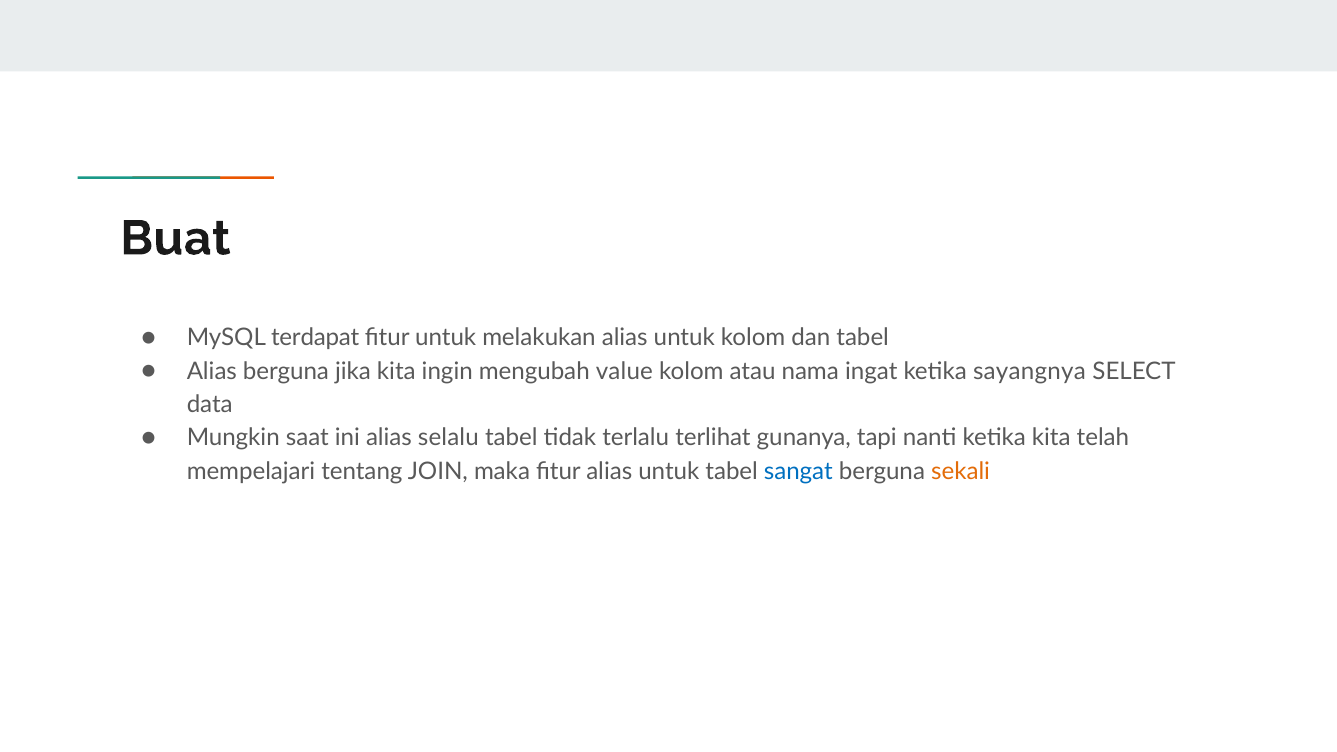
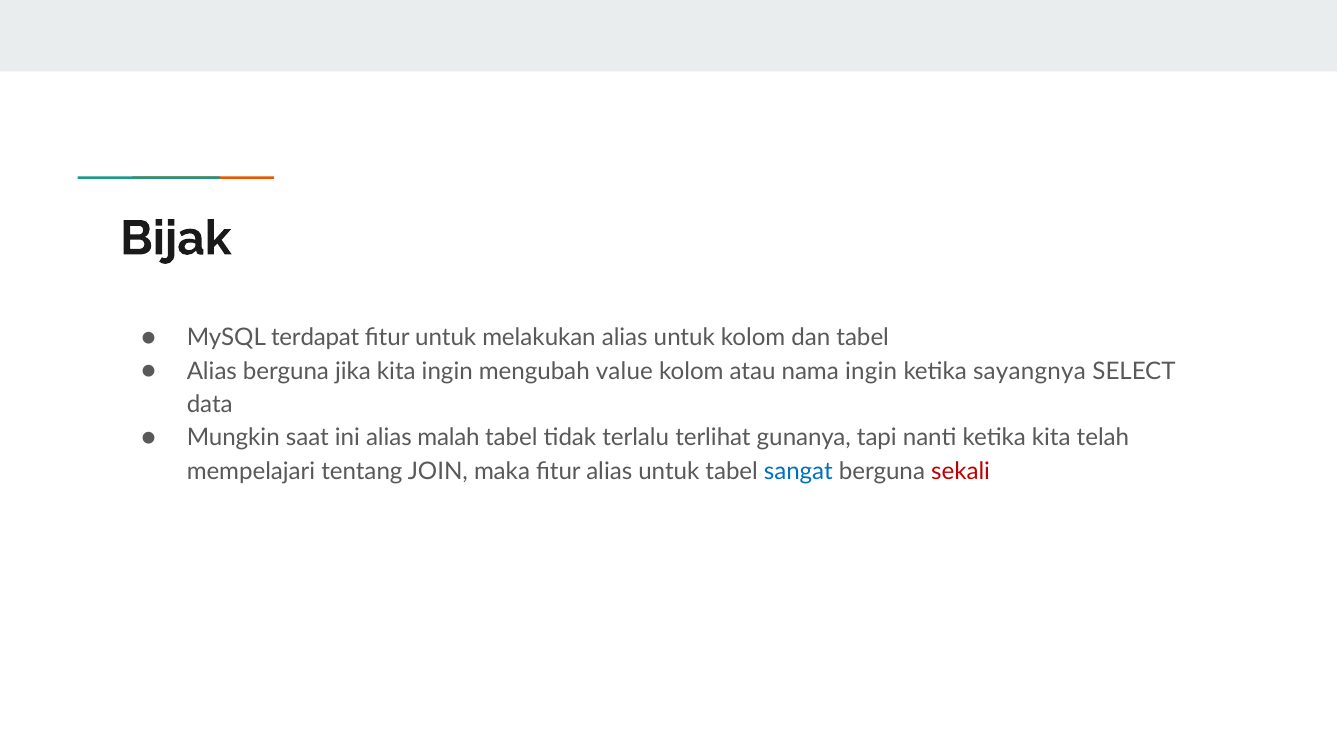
Buat: Buat -> Bijak (176, 239)
nama ingat: ingat -> ingin (871, 371)
selalu: selalu -> malah (449, 438)
sekali colour: orange -> red (961, 471)
